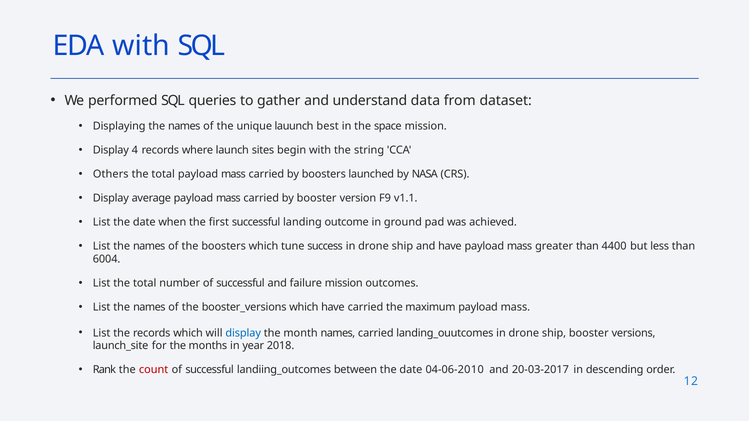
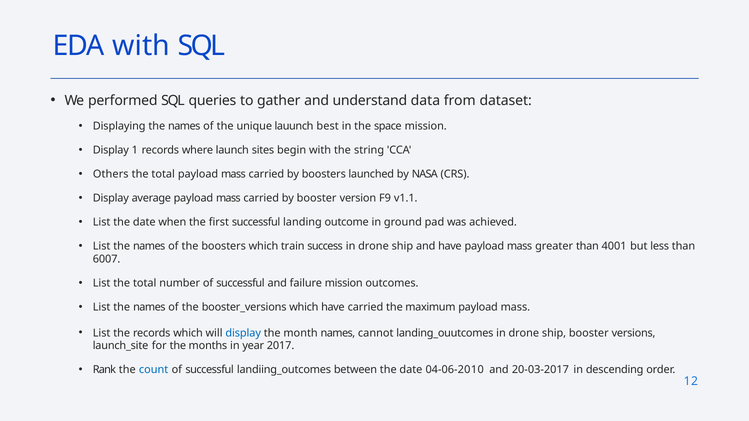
4: 4 -> 1 (135, 150)
tune: tune -> train (293, 246)
4400: 4400 -> 4001 (614, 246)
6004: 6004 -> 6007 (107, 259)
names carried: carried -> cannot (376, 333)
2018: 2018 -> 2017 (281, 346)
count colour: red -> blue (154, 370)
